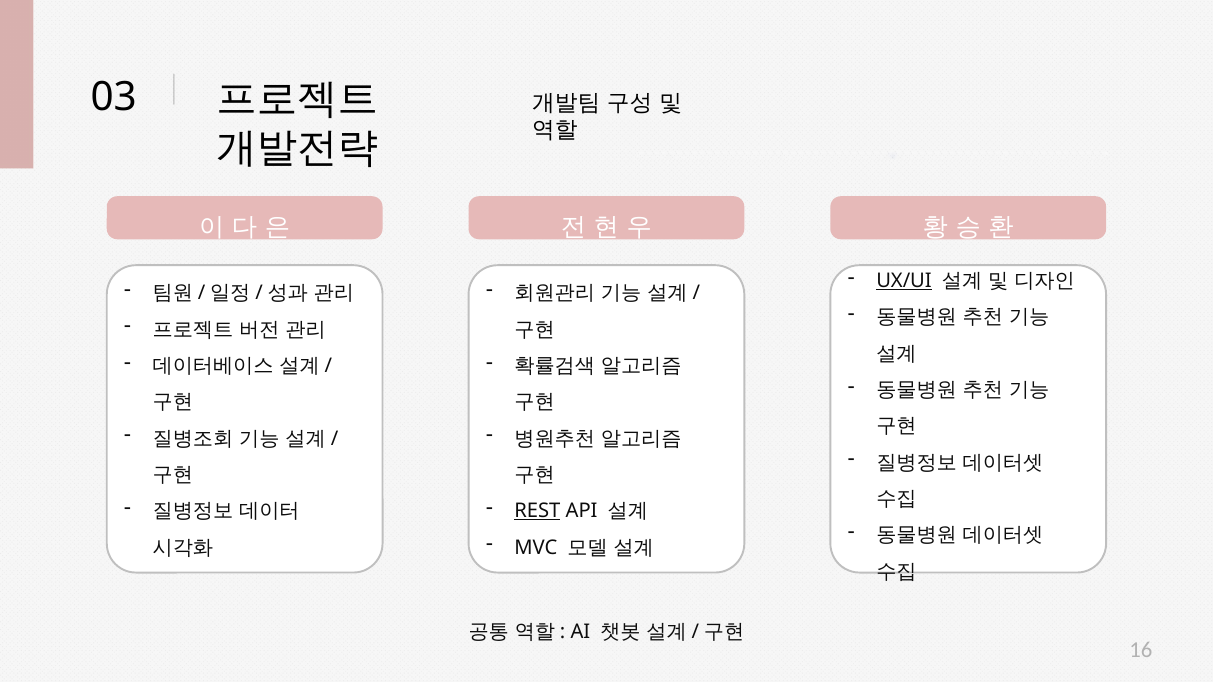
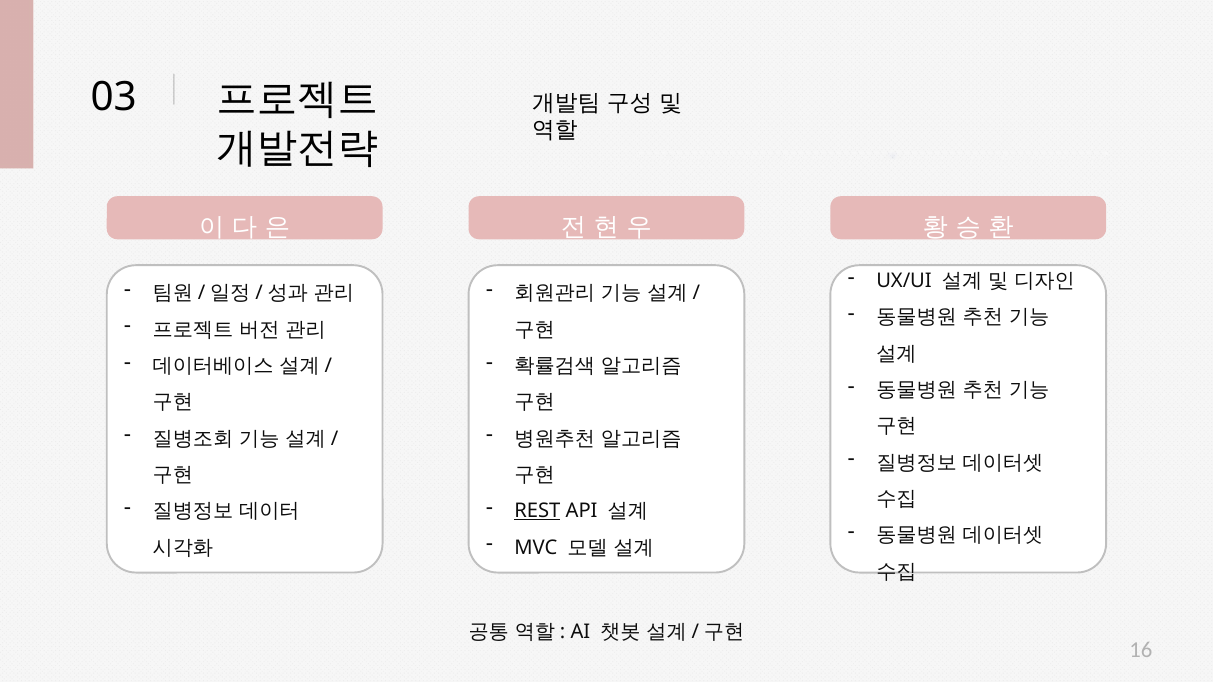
UX/UI underline: present -> none (904, 281)
